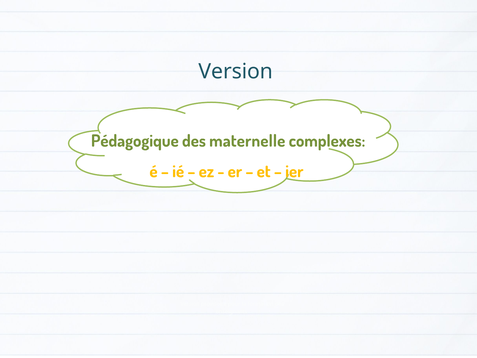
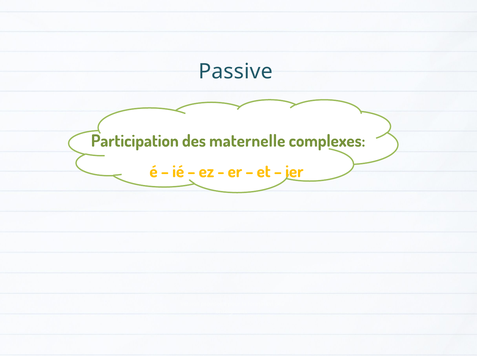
Version: Version -> Passive (236, 71)
Pédagogique: Pédagogique -> Participation (135, 141)
